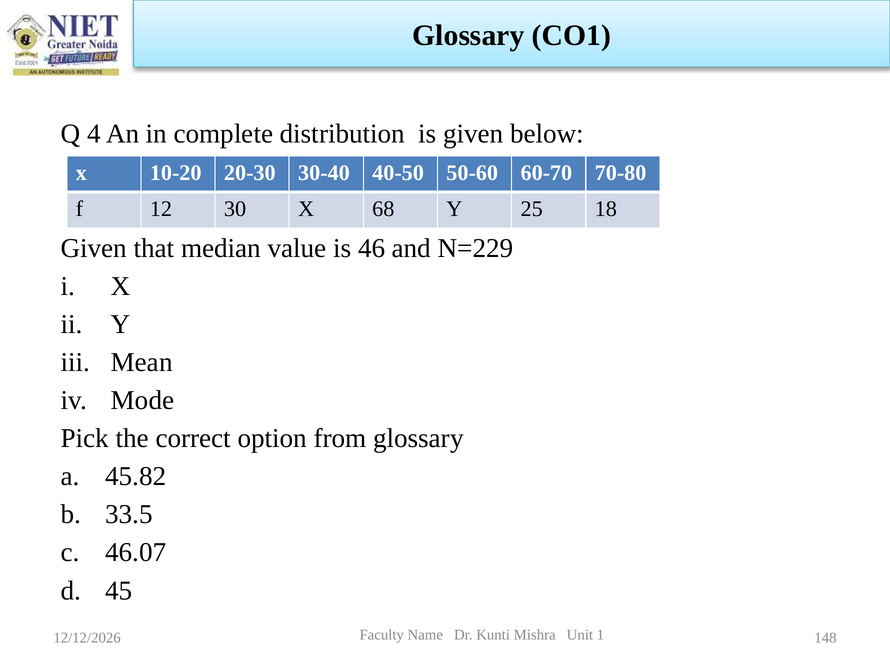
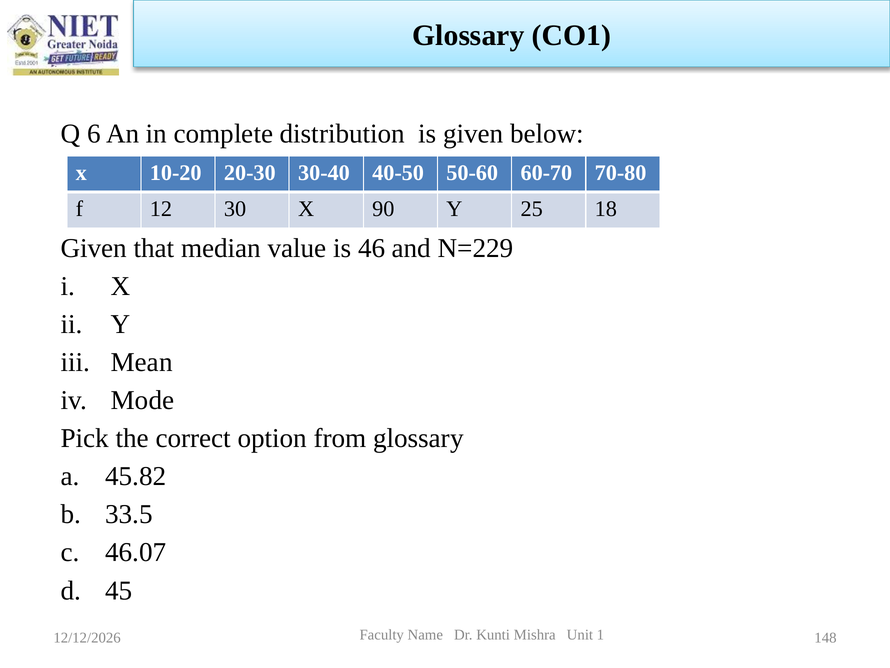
4: 4 -> 6 (94, 134)
68: 68 -> 90 (383, 209)
